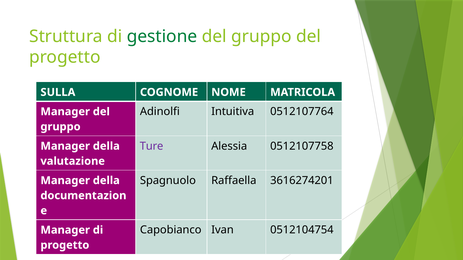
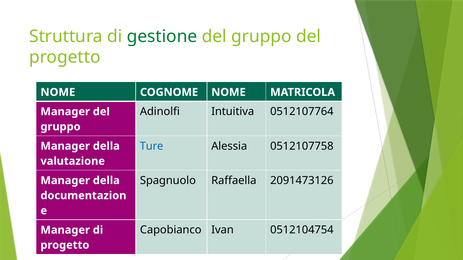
SULLA: SULLA -> NOME (58, 92)
Ture colour: purple -> blue (152, 146)
3616274201: 3616274201 -> 2091473126 (302, 181)
